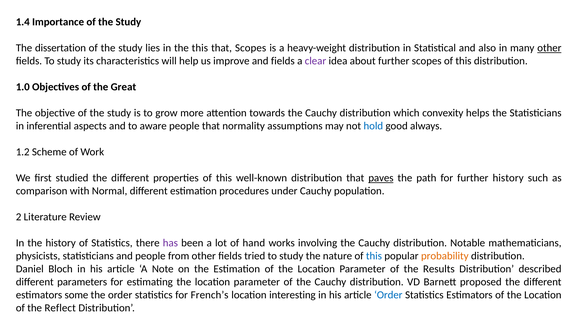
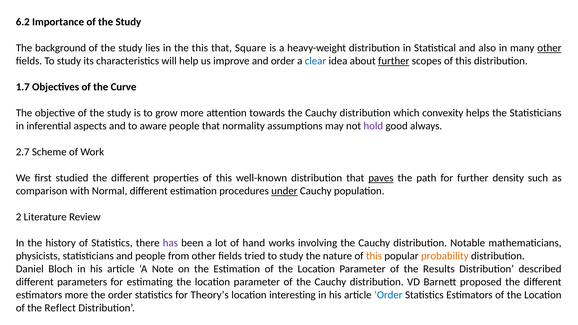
1.4: 1.4 -> 6.2 (23, 22)
dissertation: dissertation -> background (61, 48)
that Scopes: Scopes -> Square (251, 48)
and fields: fields -> order (283, 61)
clear colour: purple -> blue (315, 61)
further underline: none -> present (394, 61)
1.0: 1.0 -> 1.7 (23, 87)
Great: Great -> Curve (124, 87)
hold colour: blue -> purple (373, 126)
1.2: 1.2 -> 2.7 (23, 152)
further history: history -> density (508, 178)
under underline: none -> present (284, 191)
this colour: blue -> orange (374, 256)
estimators some: some -> more (76, 295)
French’s: French’s -> Theory’s (210, 295)
